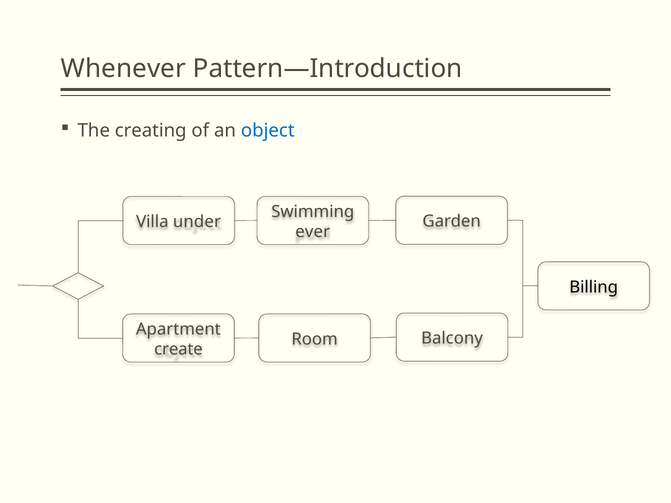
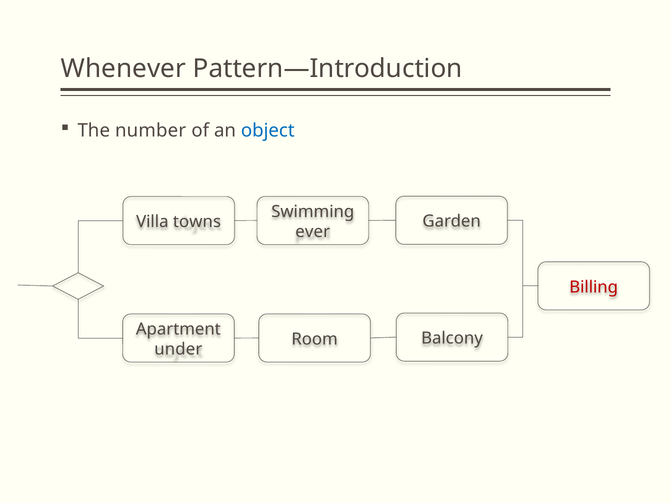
creating: creating -> number (151, 131)
under: under -> towns (197, 222)
Billing colour: black -> red (594, 287)
create: create -> under (178, 349)
